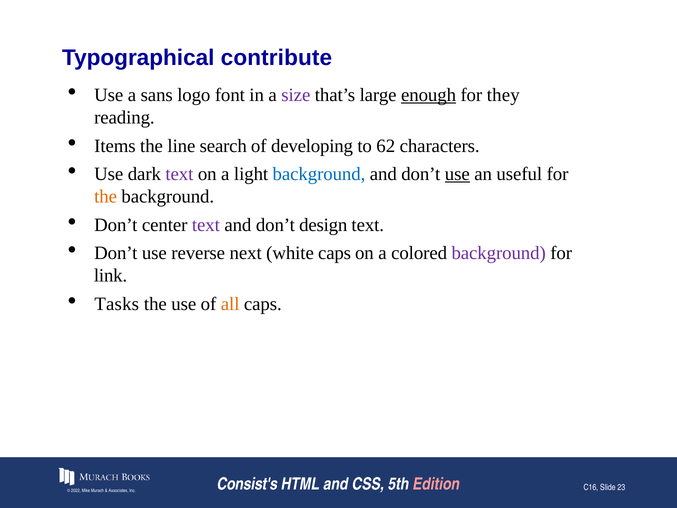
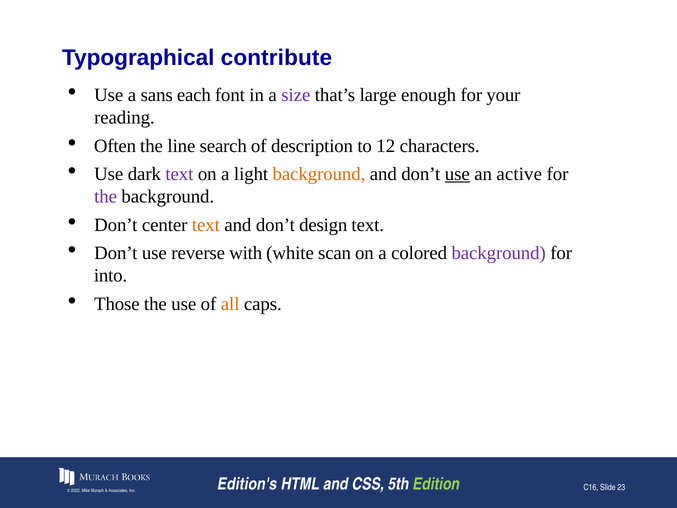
logo: logo -> each (194, 95)
enough underline: present -> none (429, 95)
they: they -> your (503, 95)
Items: Items -> Often (115, 146)
developing: developing -> description (312, 146)
62: 62 -> 12 (386, 146)
background colour: blue -> orange (319, 174)
useful: useful -> active (519, 174)
the colour: orange -> purple (106, 197)
text colour: purple -> orange (206, 225)
next: next -> with (246, 253)
white caps: caps -> scan (335, 253)
link: link -> into (111, 276)
Tasks: Tasks -> Those (117, 304)
Consist's: Consist's -> Edition's (247, 484)
Edition colour: pink -> light green (436, 484)
